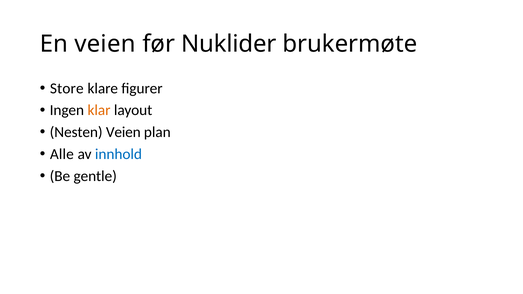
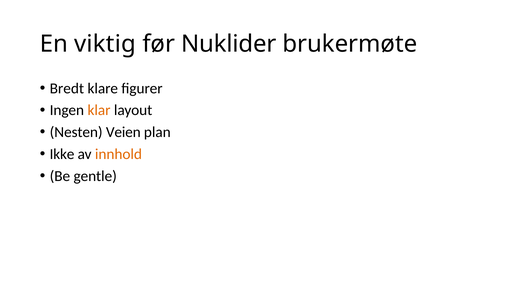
En veien: veien -> viktig (105, 44)
Store: Store -> Bredt (67, 88)
Alle: Alle -> Ikke (62, 154)
innhold colour: blue -> orange (118, 154)
